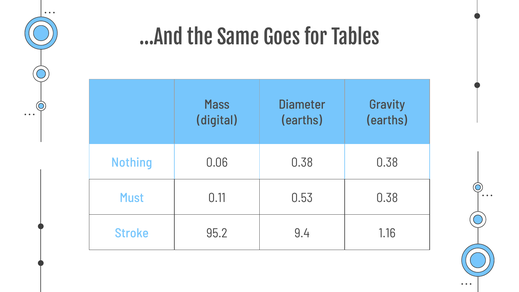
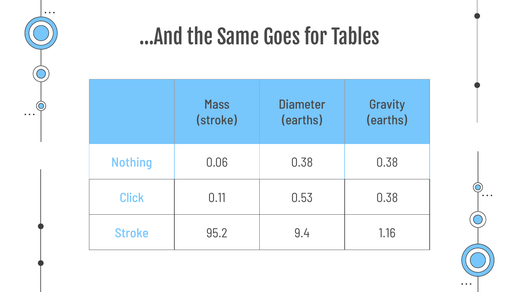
digital: digital -> stroke (217, 120)
Must: Must -> Click (132, 198)
